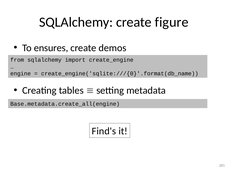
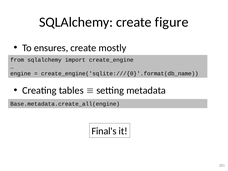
demos: demos -> mostly (112, 48)
Find's: Find's -> Final's (104, 131)
